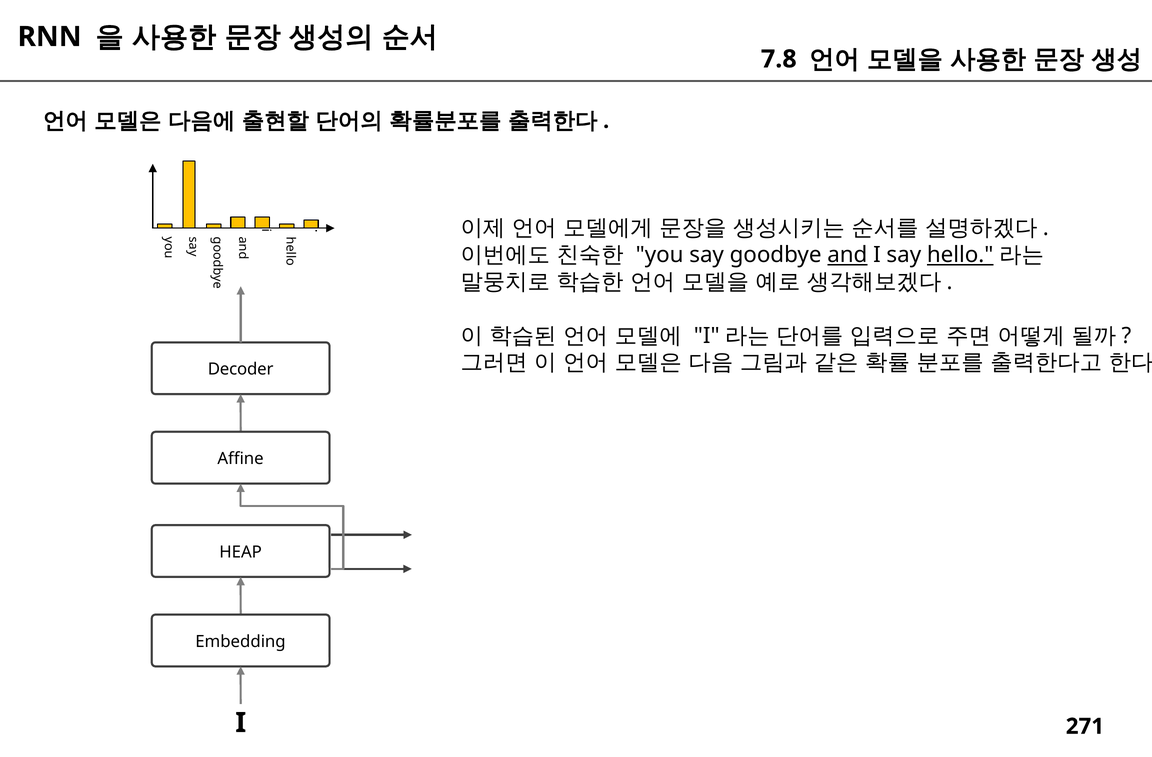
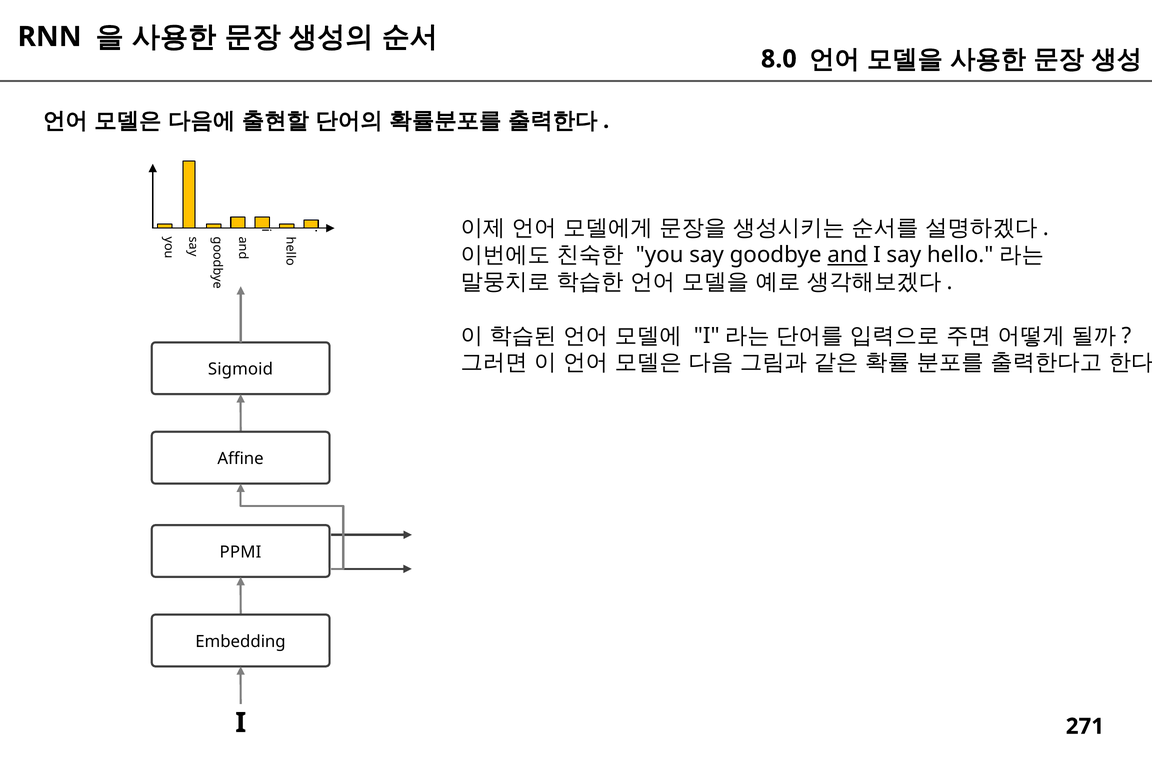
7.8: 7.8 -> 8.0 (779, 59)
hello underline: present -> none (960, 255)
Decoder: Decoder -> Sigmoid (240, 369)
HEAP: HEAP -> PPMI (240, 552)
